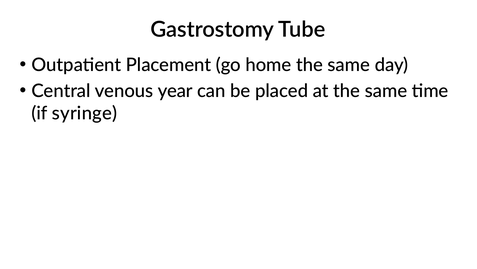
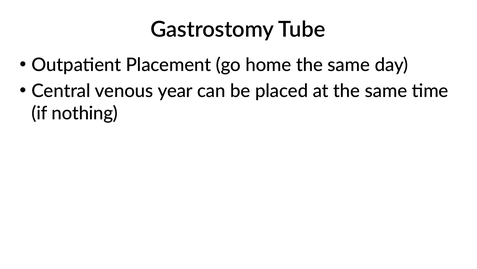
syringe: syringe -> nothing (85, 113)
